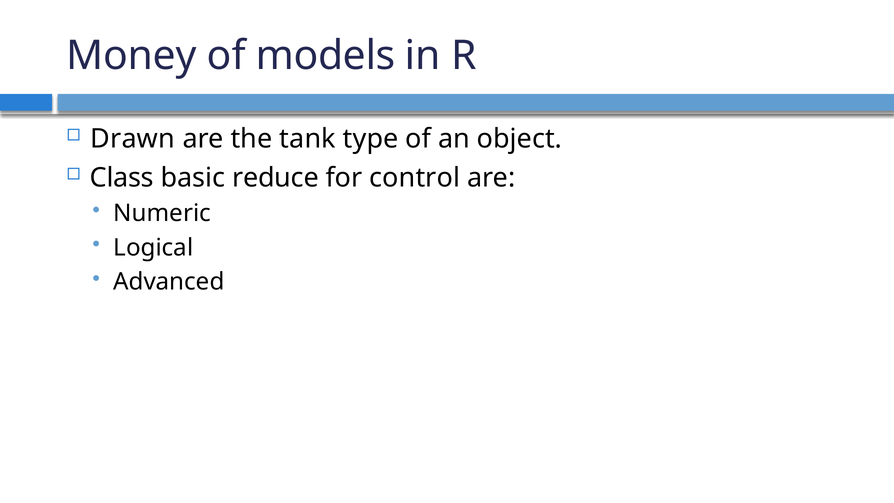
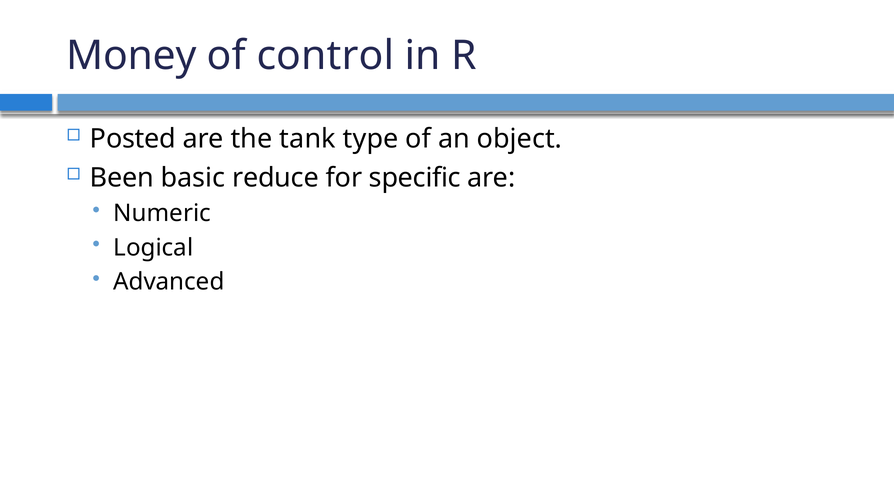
models: models -> control (325, 56)
Drawn: Drawn -> Posted (133, 139)
Class: Class -> Been (122, 178)
control: control -> specific (415, 178)
